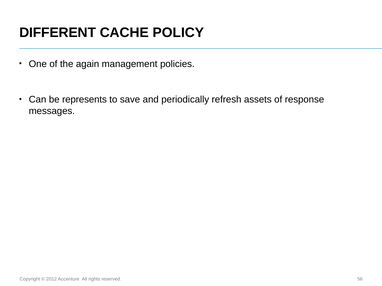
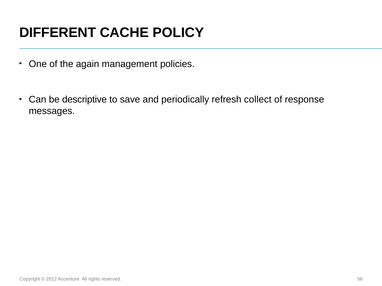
represents: represents -> descriptive (84, 100)
assets: assets -> collect (258, 100)
